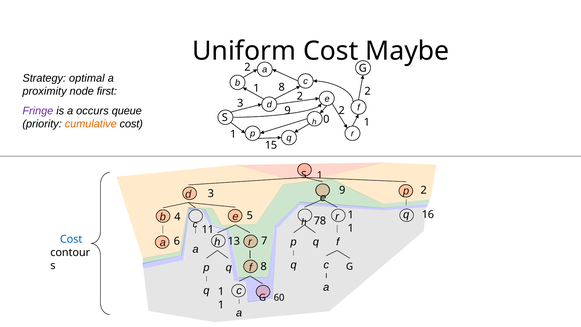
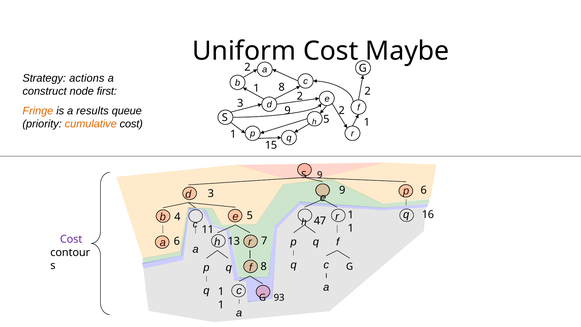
optimal: optimal -> actions (87, 78)
proximity: proximity -> construct (45, 91)
Fringe colour: purple -> orange (38, 111)
occurs: occurs -> results (92, 111)
h 0: 0 -> 5 (326, 119)
S 1: 1 -> 9 (320, 175)
9 2: 2 -> 6 (424, 190)
78: 78 -> 47 (320, 221)
Cost colour: blue -> purple (71, 239)
60: 60 -> 93 (279, 297)
